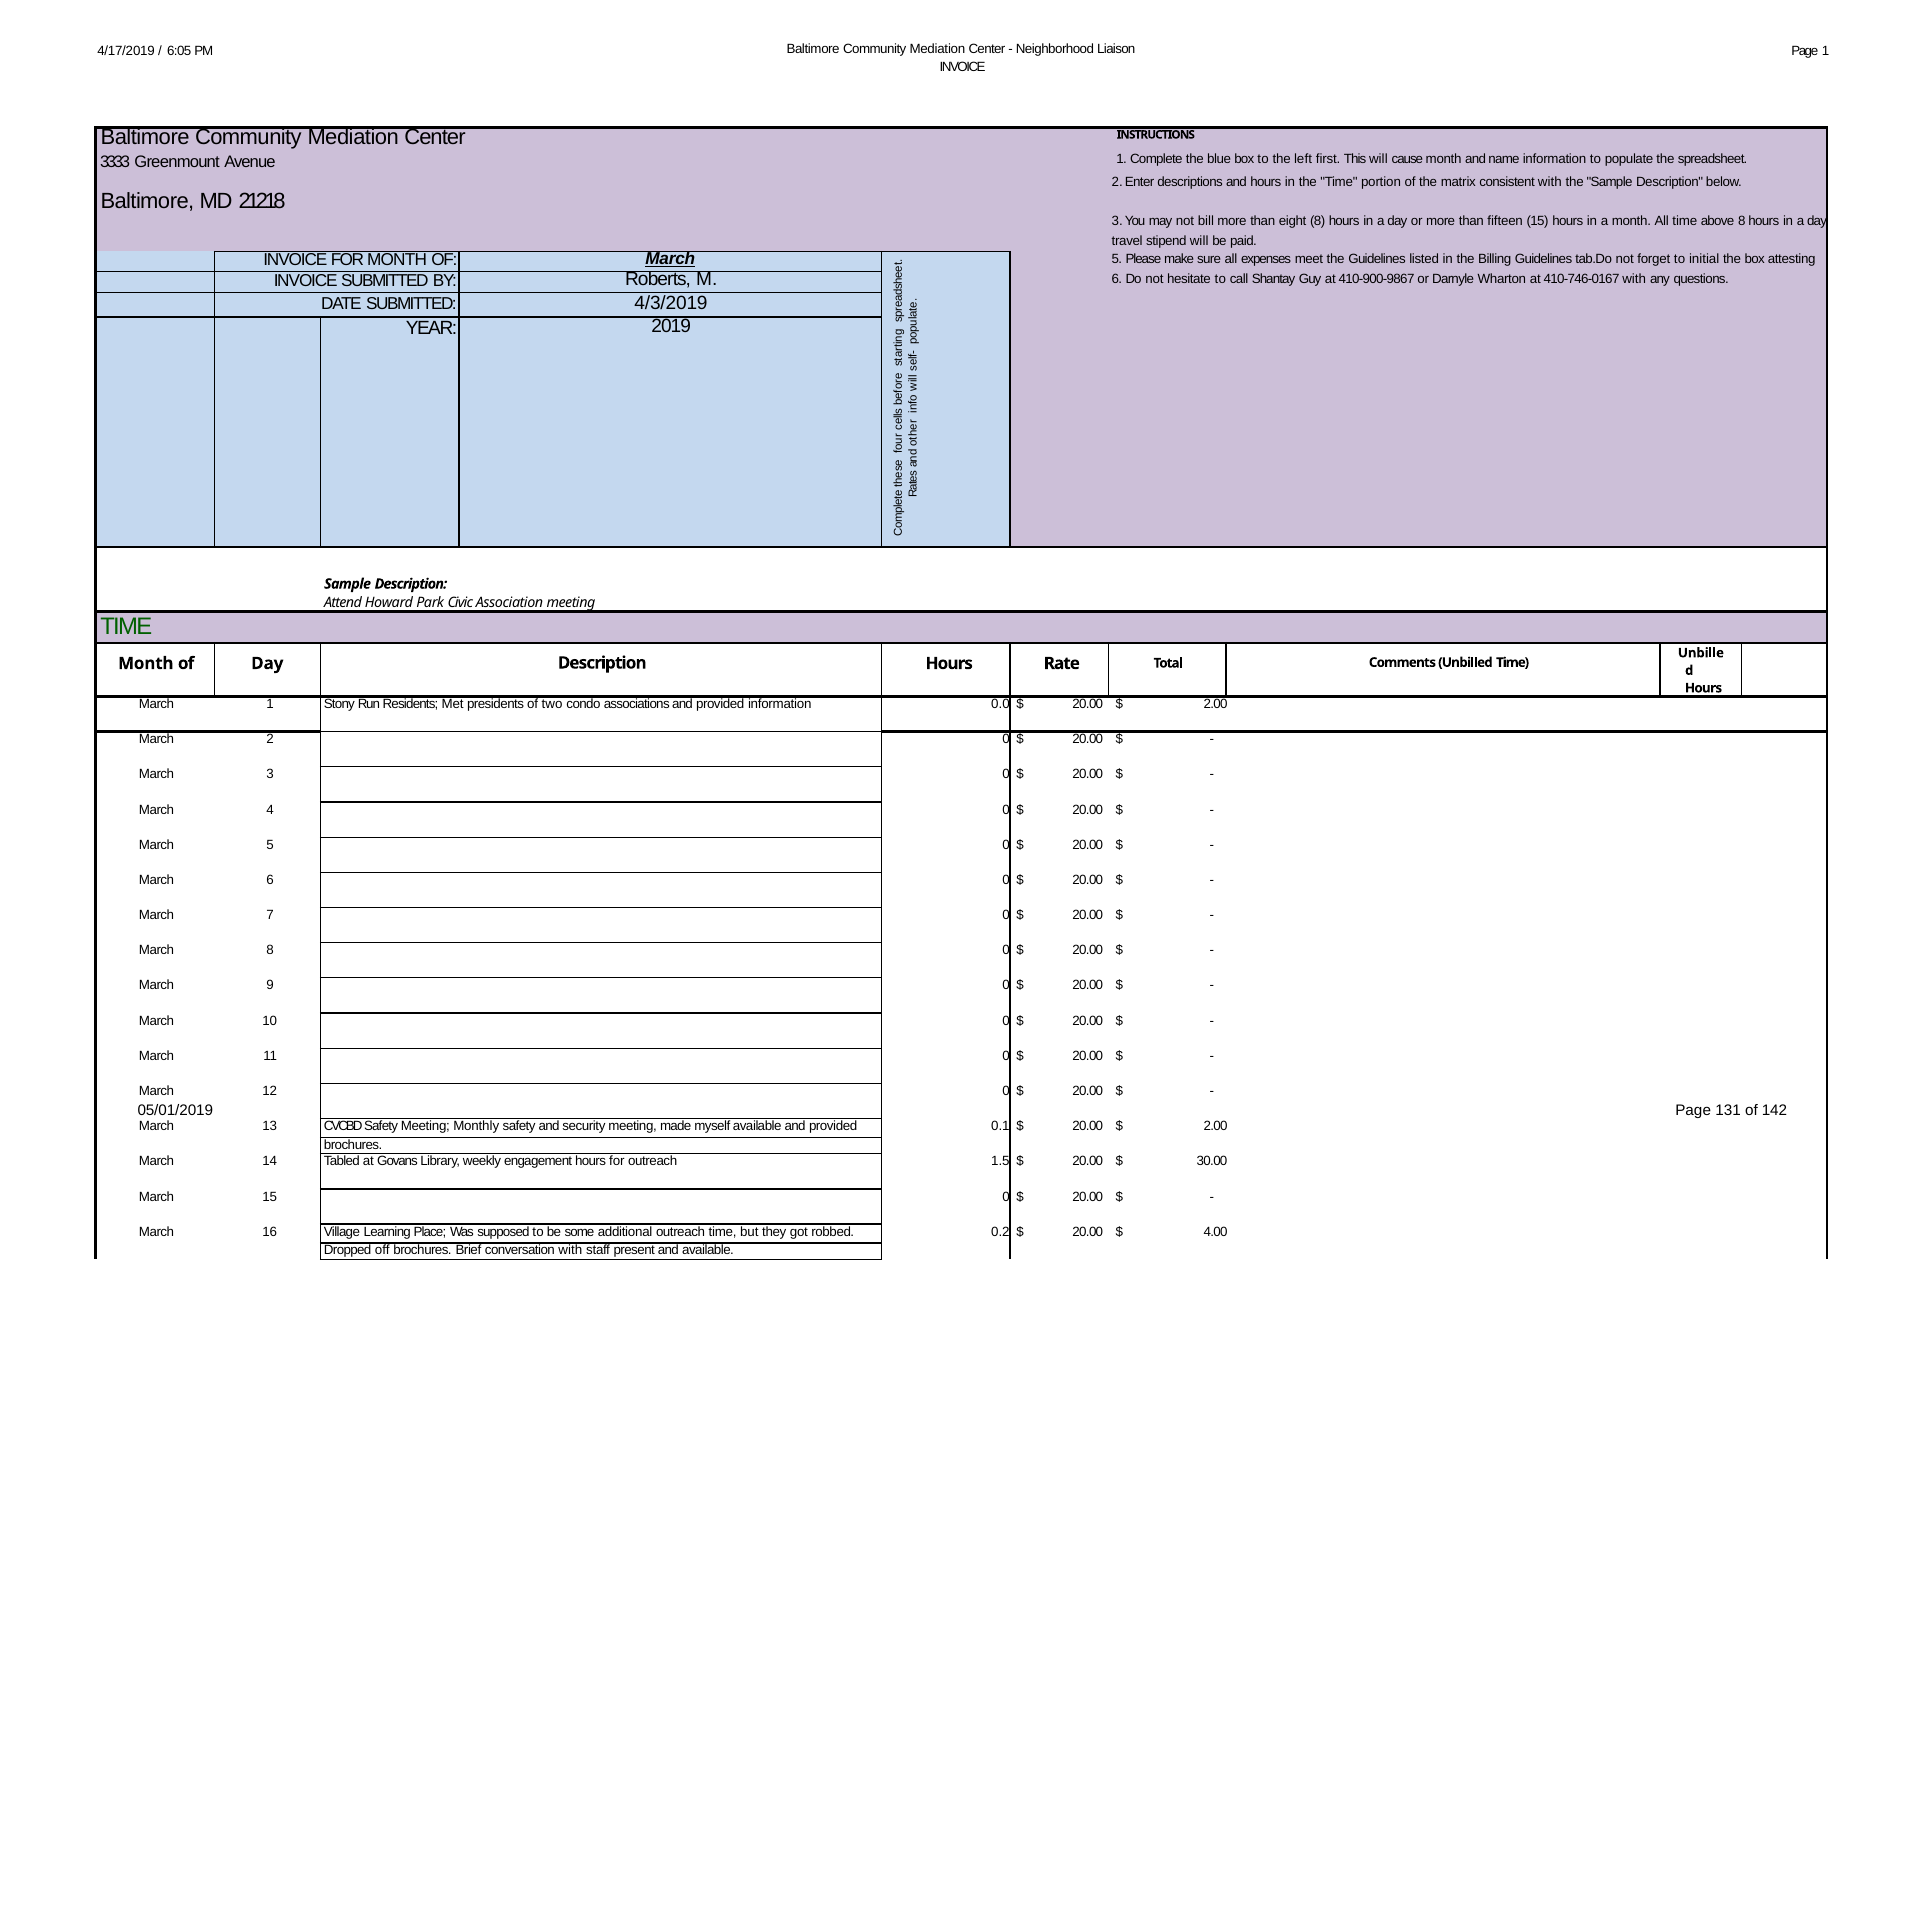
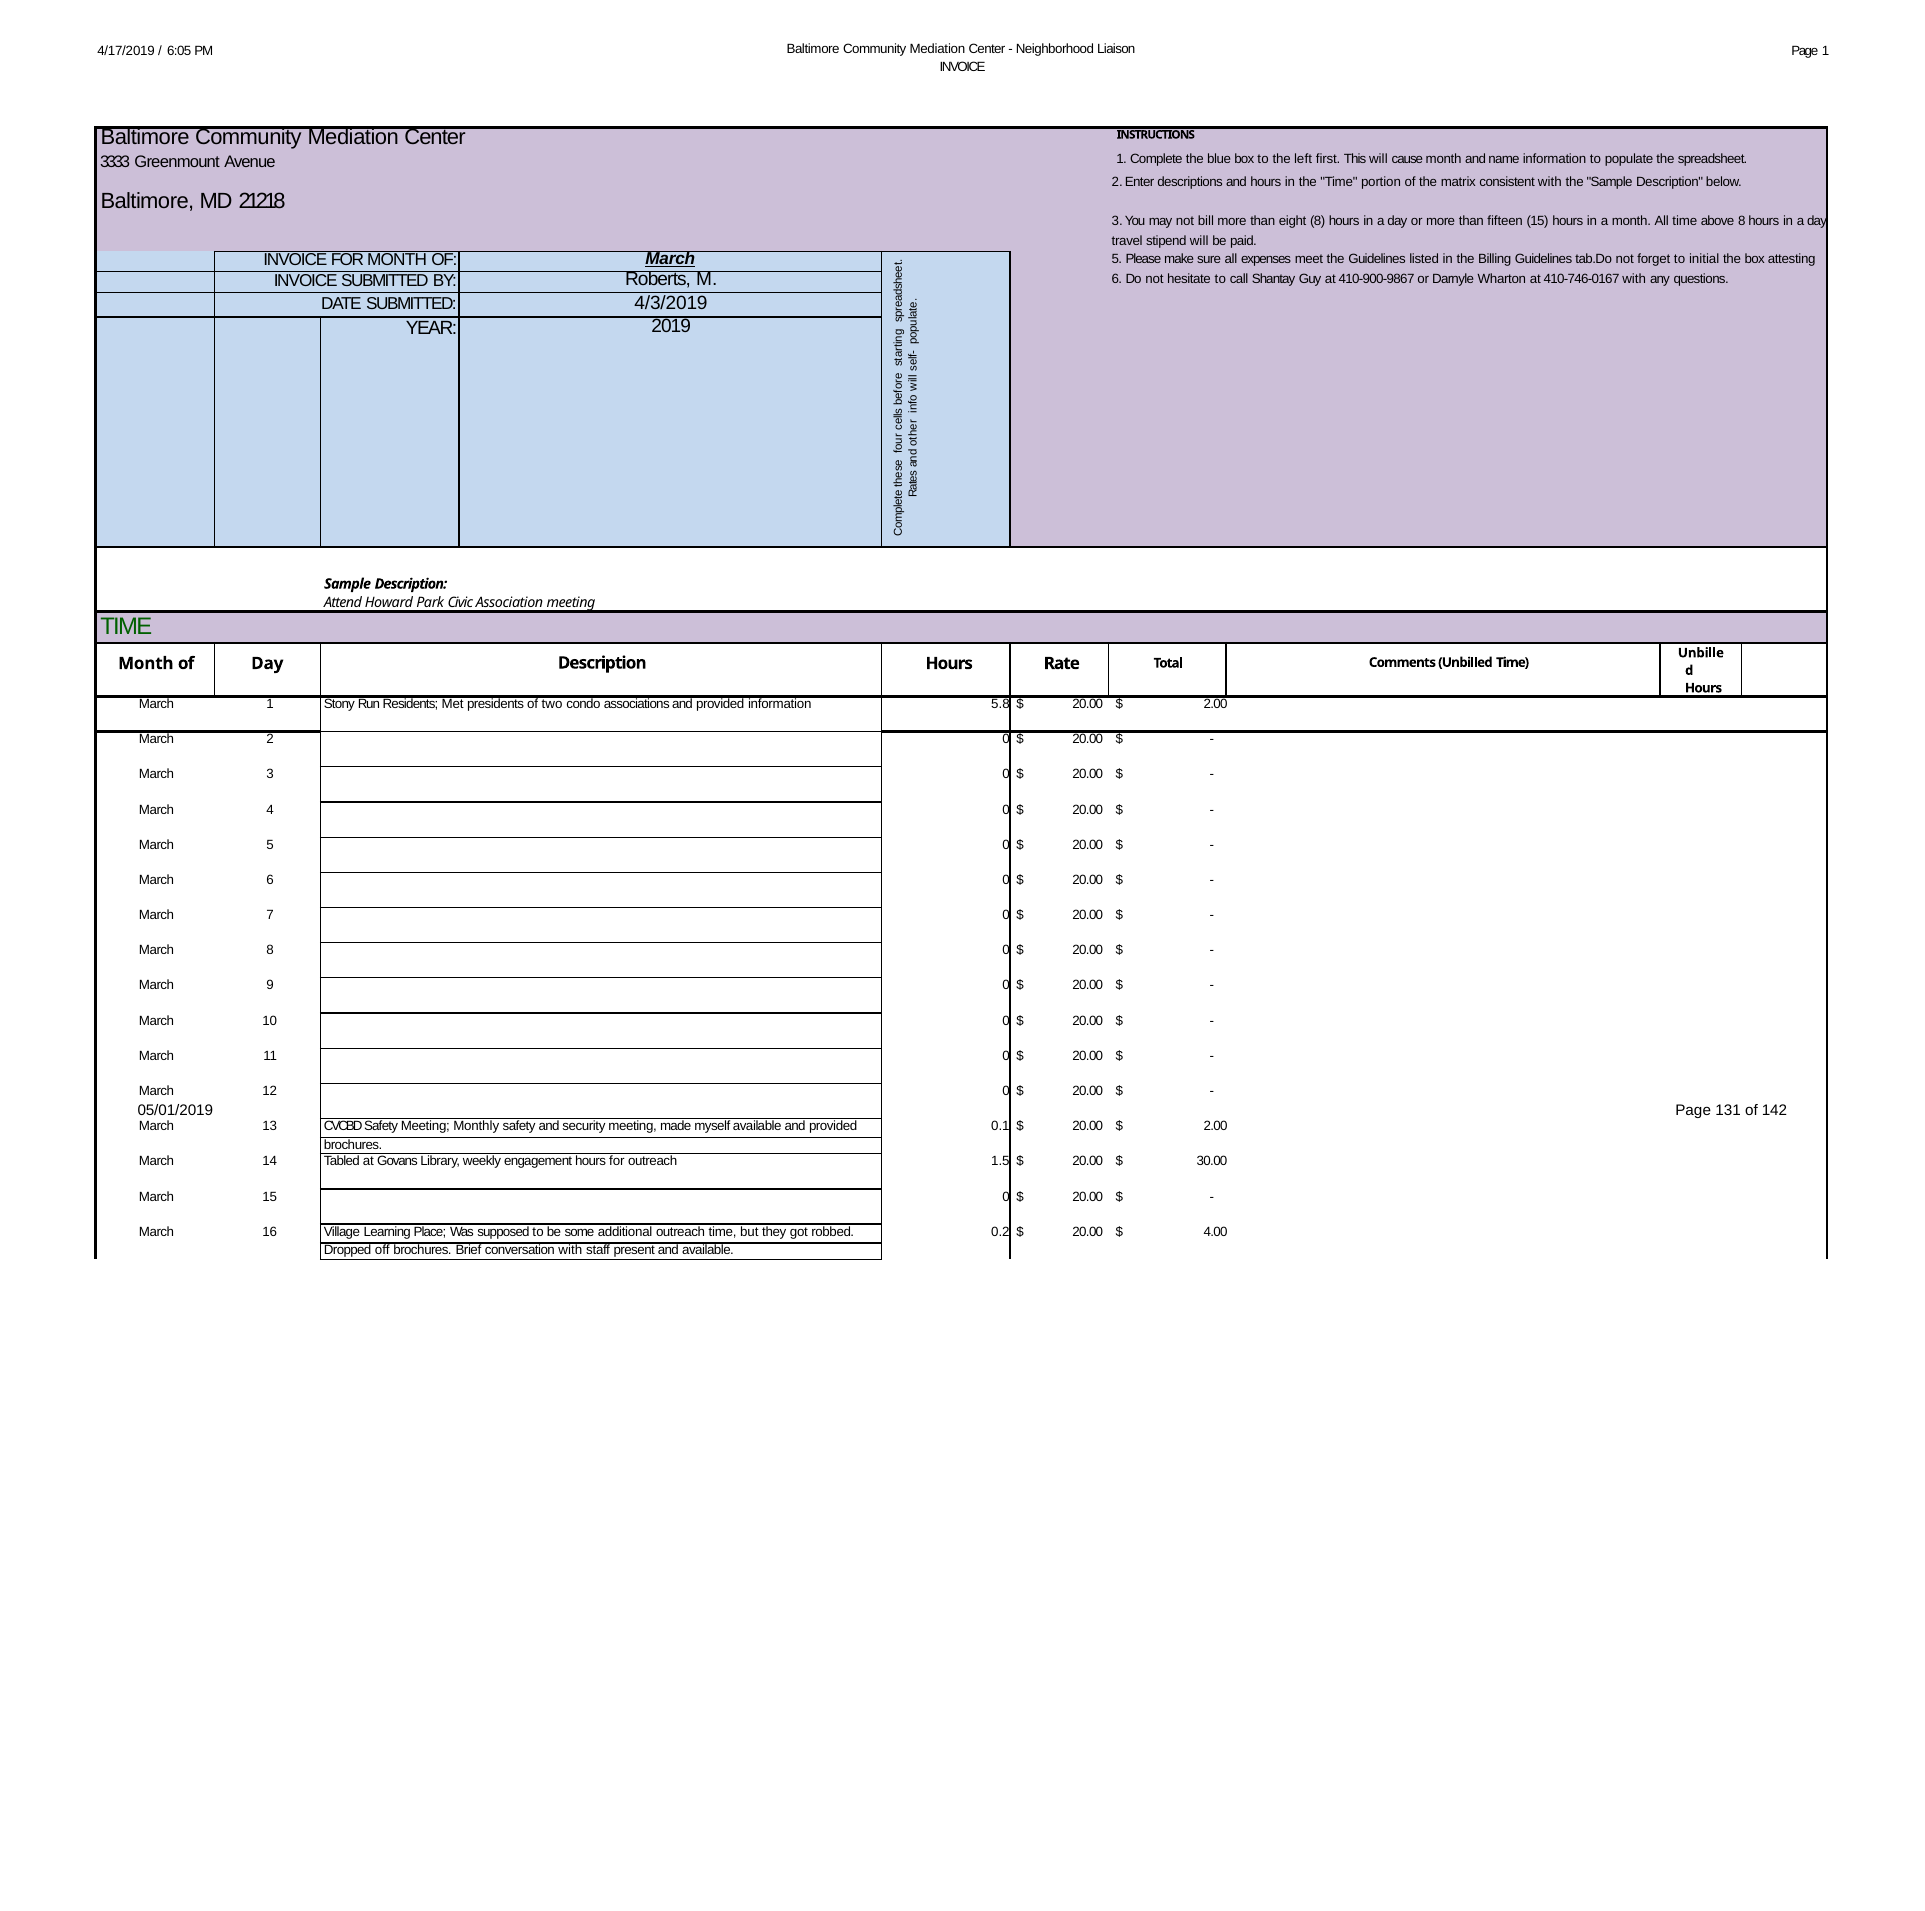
0.0: 0.0 -> 5.8 (1000, 704)
